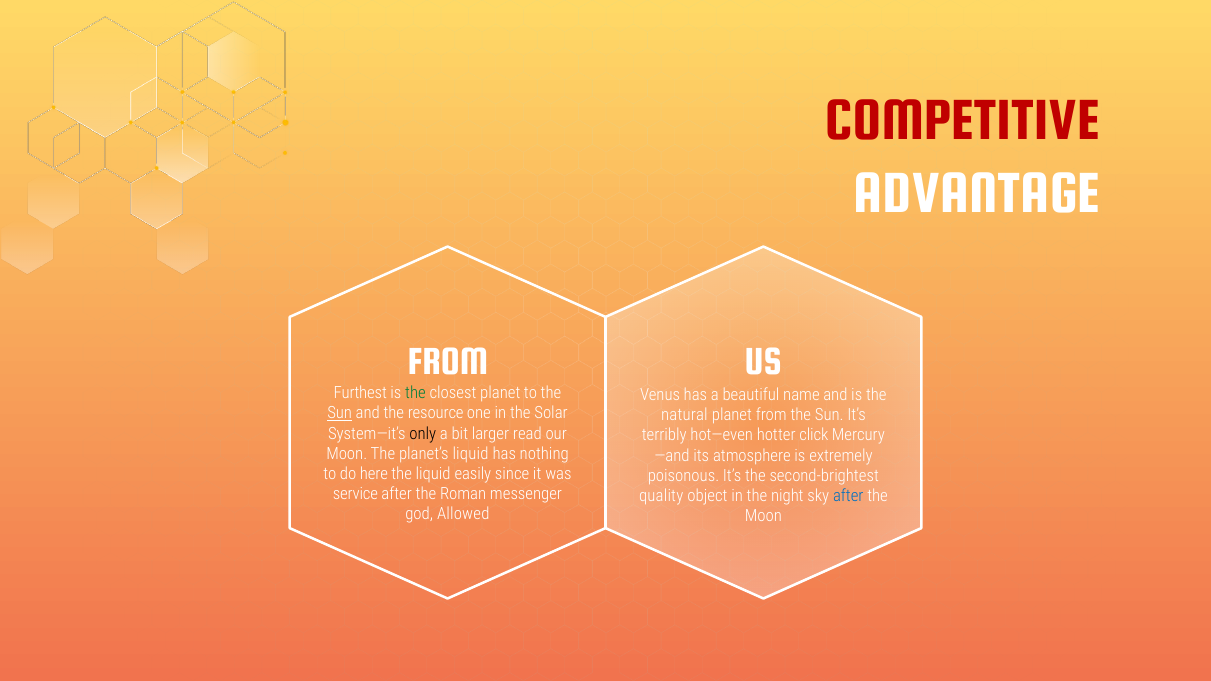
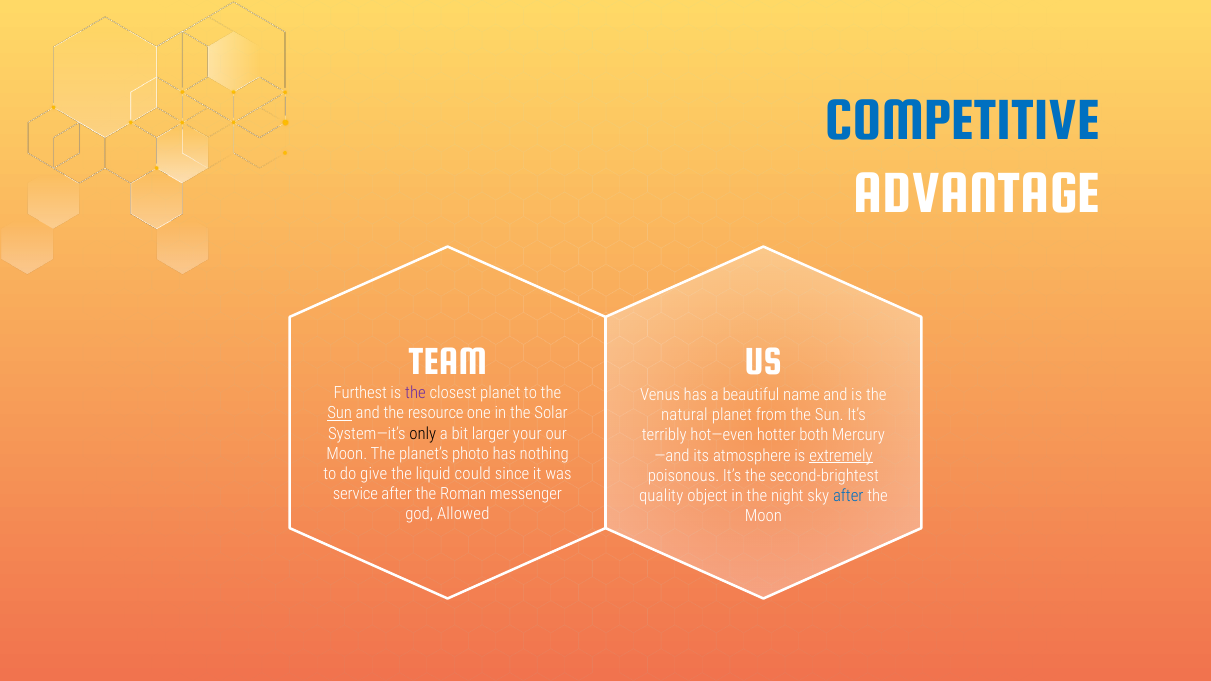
COMPETITIVE colour: red -> blue (962, 120)
FROM: FROM -> TEAM (448, 361)
the colour: green -> purple (415, 393)
read: read -> your (527, 434)
click: click -> both (814, 436)
planet’s liquid: liquid -> photo (471, 454)
extremely underline: none -> present (841, 456)
here: here -> give (374, 474)
easily: easily -> could (473, 474)
